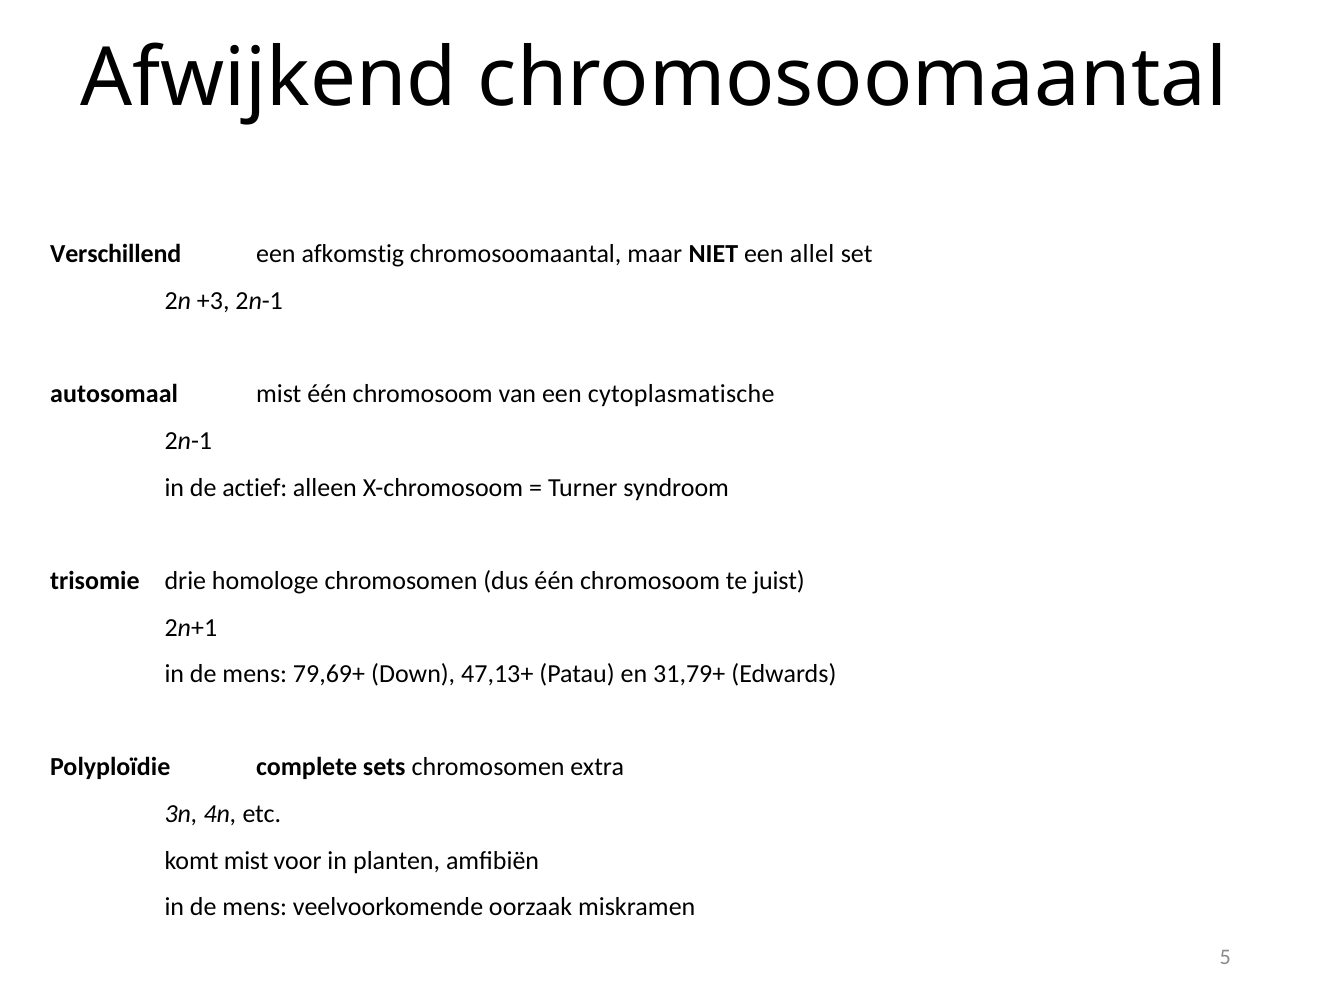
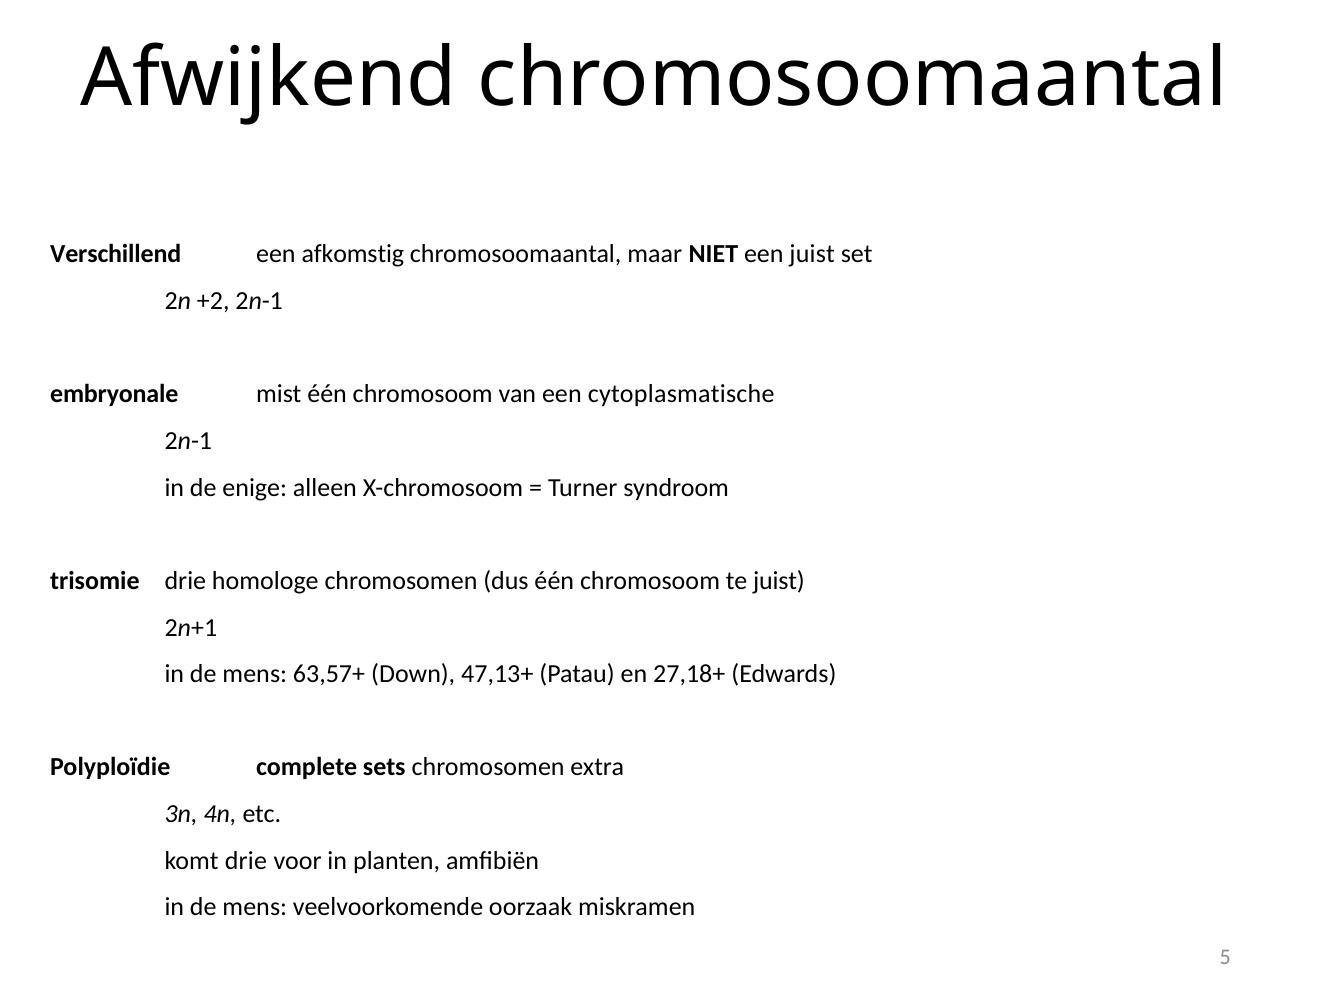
een allel: allel -> juist (812, 254)
+3: +3 -> +2 (213, 301)
autosomaal: autosomaal -> embryonale (114, 394)
actief: actief -> enige (255, 488)
79,69+: 79,69+ -> 63,57+ (329, 674)
31,79+: 31,79+ -> 27,18+ (689, 674)
komt mist: mist -> drie (246, 861)
